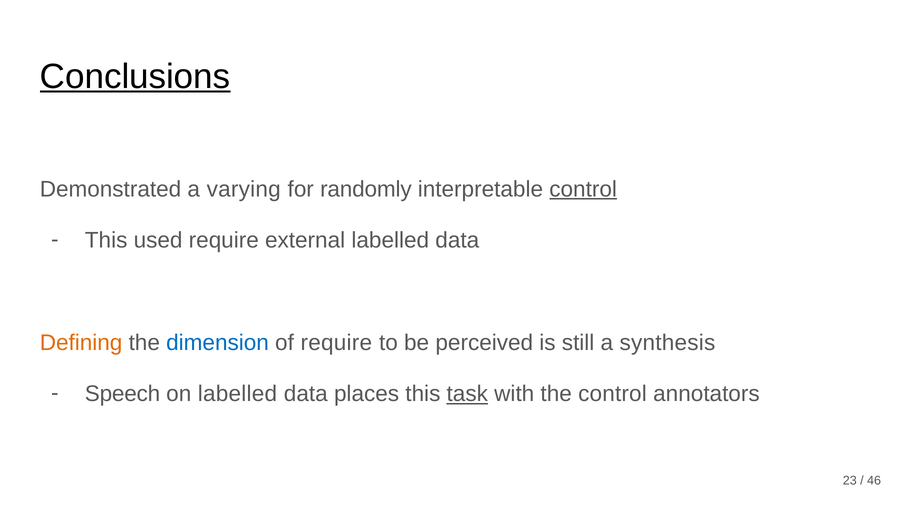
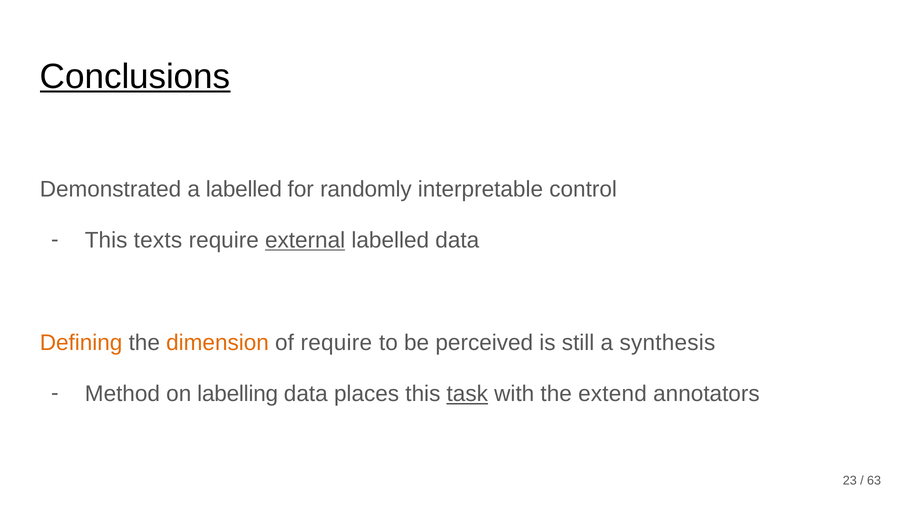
a varying: varying -> labelled (244, 189)
control underline: present -> none (583, 189)
used: used -> texts (158, 240)
external underline: none -> present (305, 240)
dimension colour: blue -> orange (218, 342)
Speech: Speech -> Method (122, 393)
on labelled: labelled -> labelling (238, 393)
the control: control -> extend (612, 393)
46: 46 -> 63 (874, 480)
